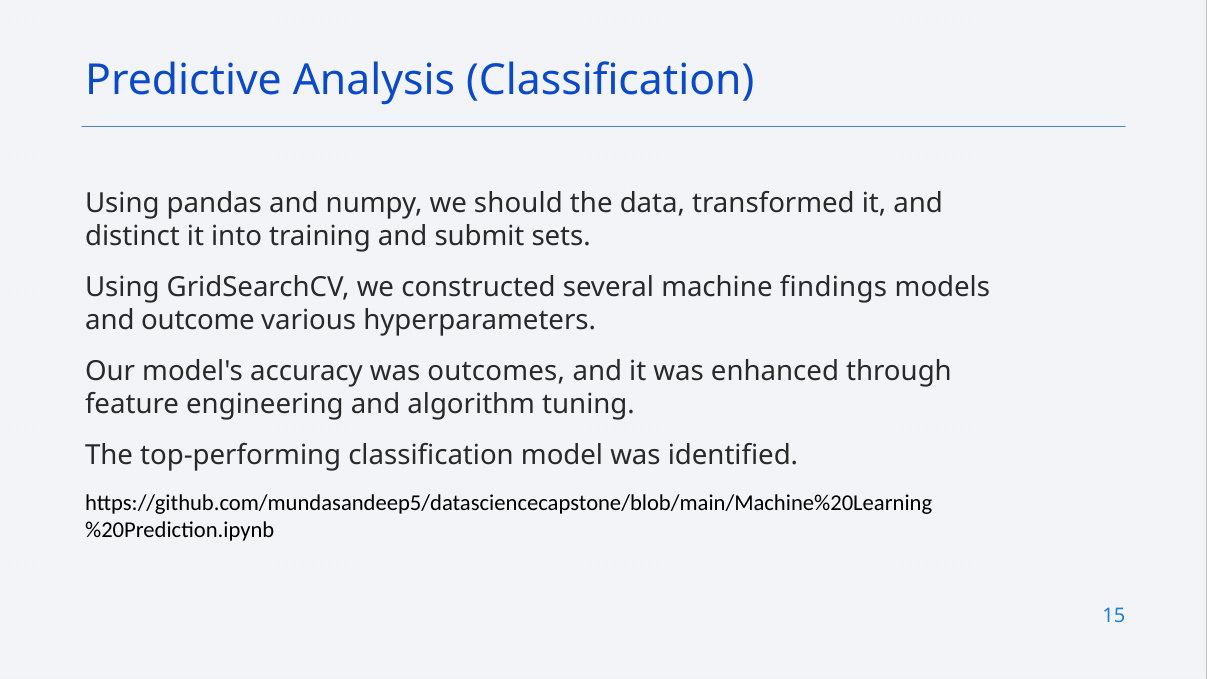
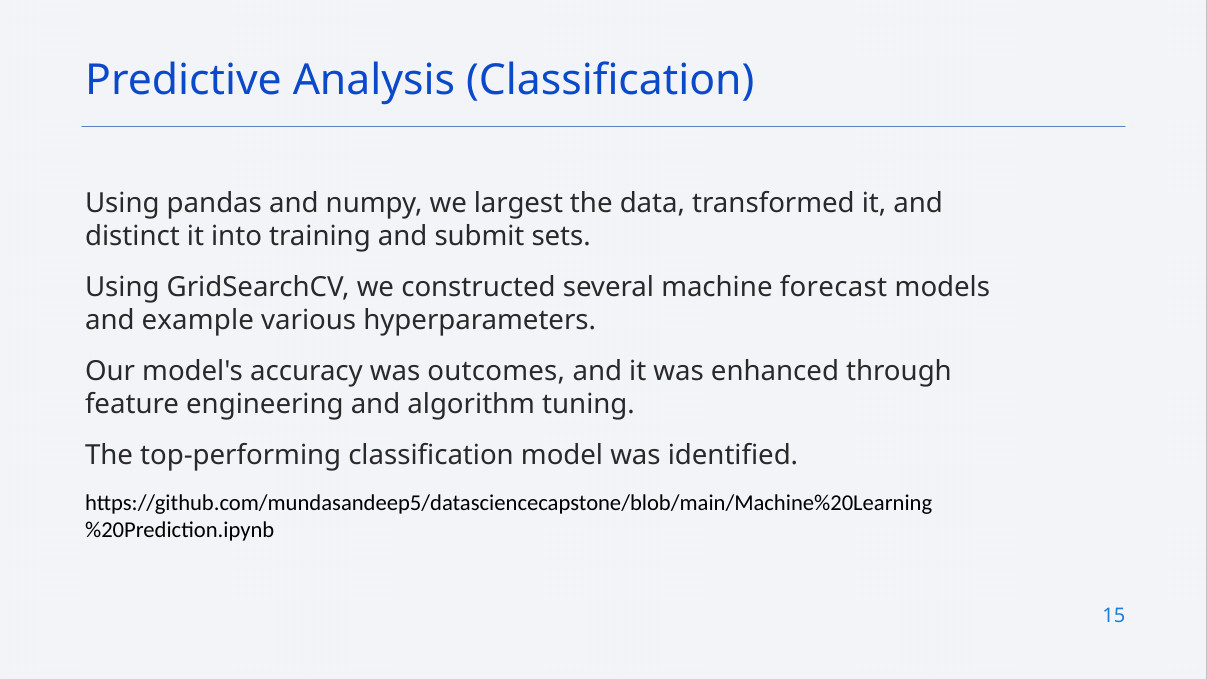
should: should -> largest (519, 204)
findings: findings -> forecast (834, 288)
outcome: outcome -> example (198, 321)
